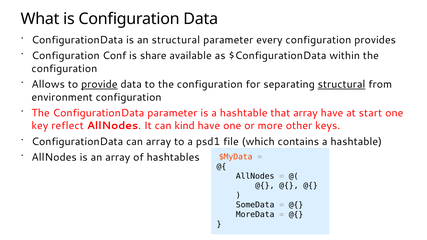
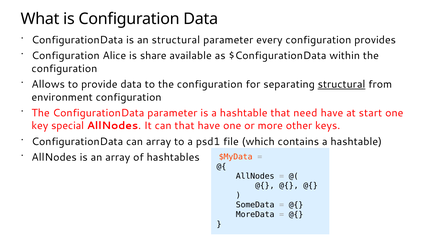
Conf: Conf -> Alice (114, 56)
provide underline: present -> none (99, 84)
that array: array -> need (305, 113)
reflect: reflect -> special (68, 126)
can kind: kind -> that (185, 126)
